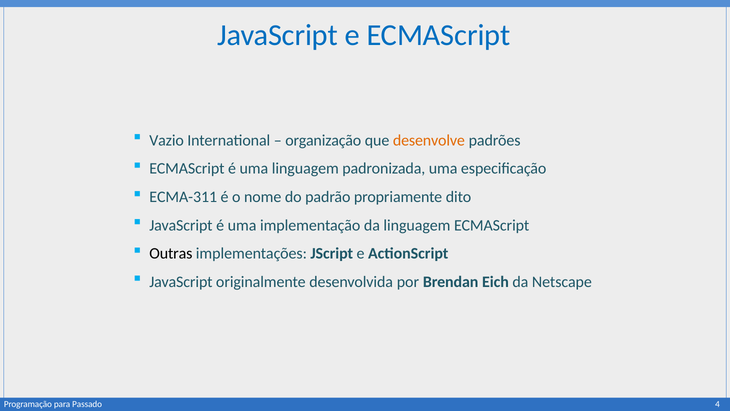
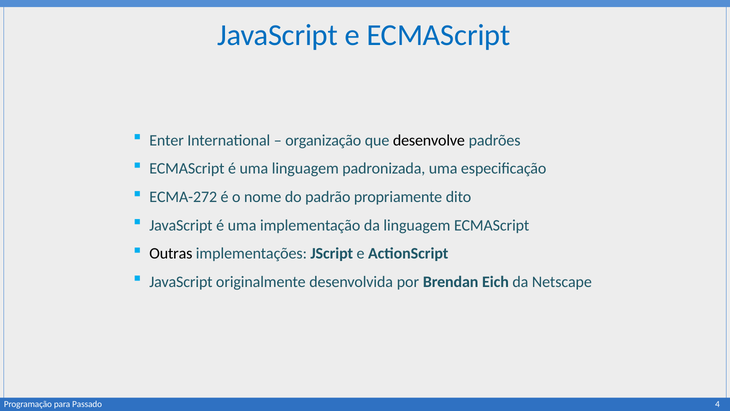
Vazio: Vazio -> Enter (167, 140)
desenvolve colour: orange -> black (429, 140)
ECMA-311: ECMA-311 -> ECMA-272 (183, 197)
